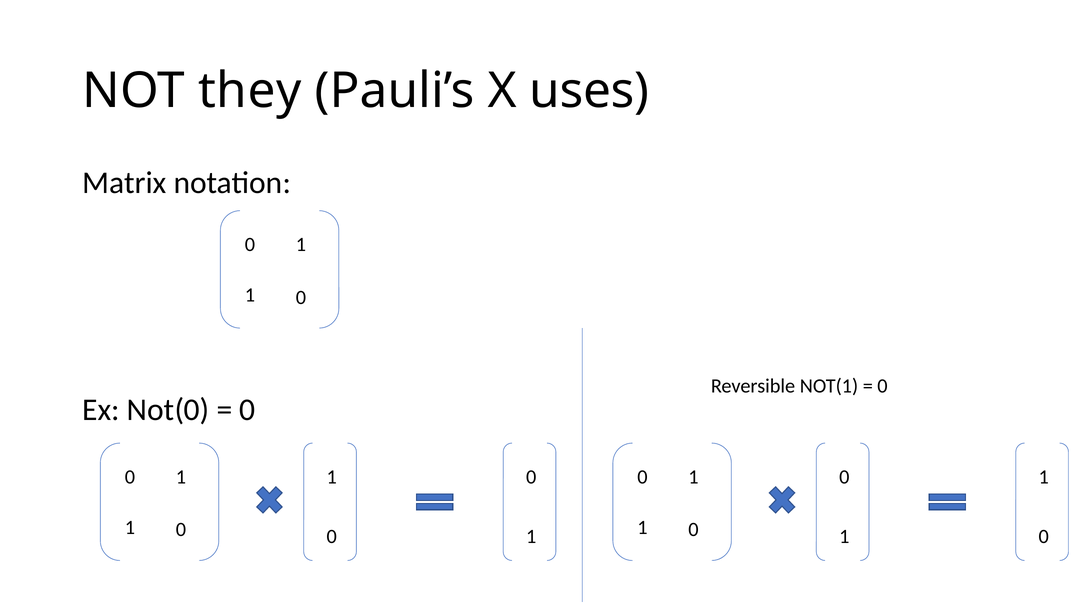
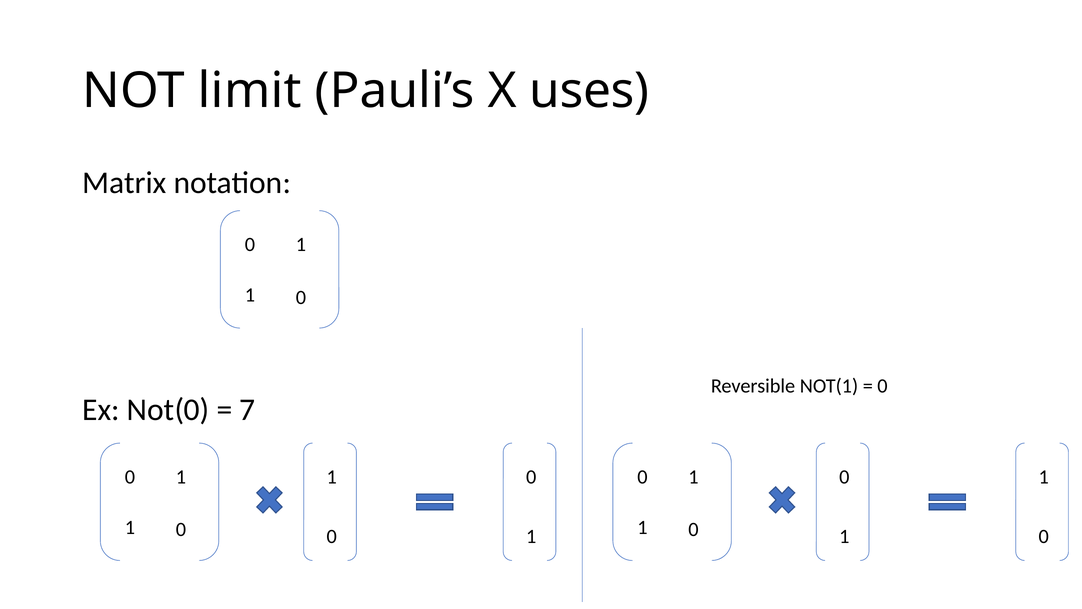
they: they -> limit (250, 91)
0: 0 -> 7 (247, 410)
